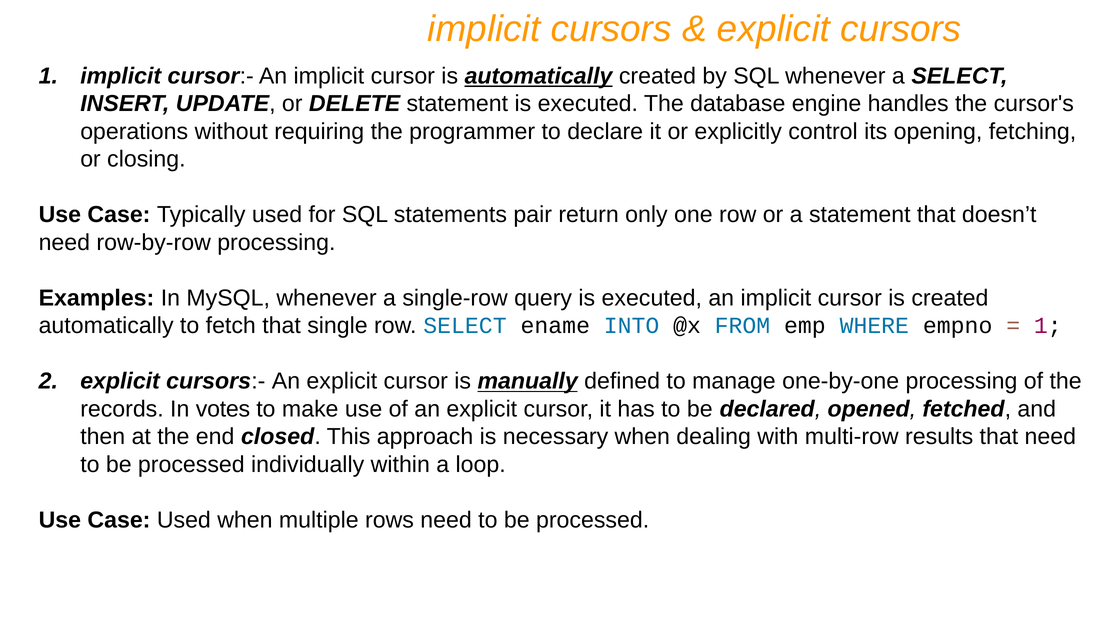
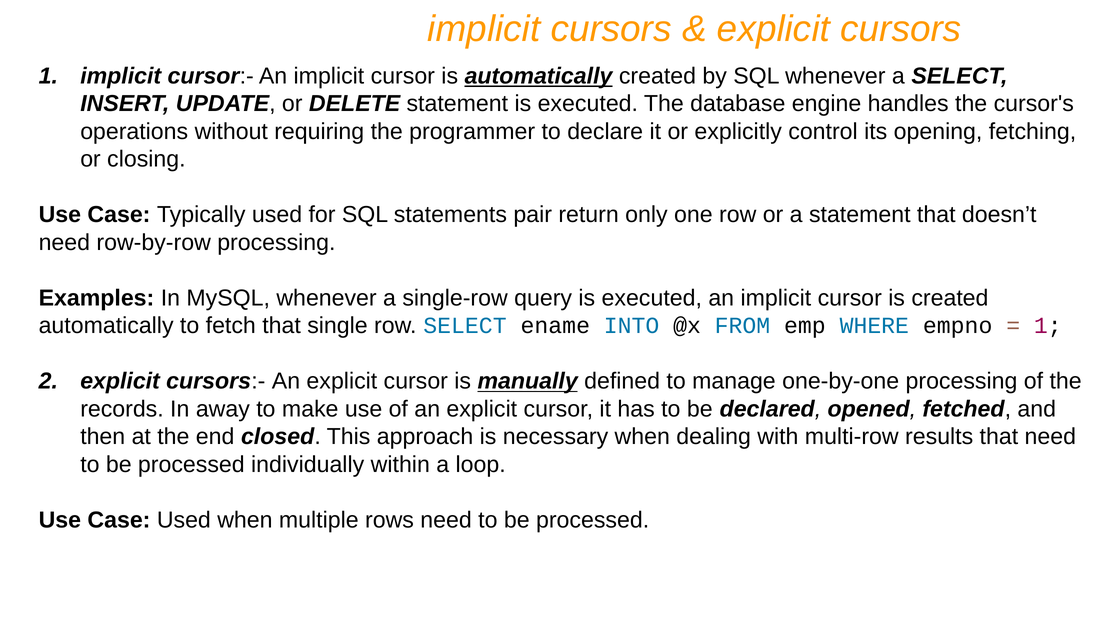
votes: votes -> away (223, 409)
